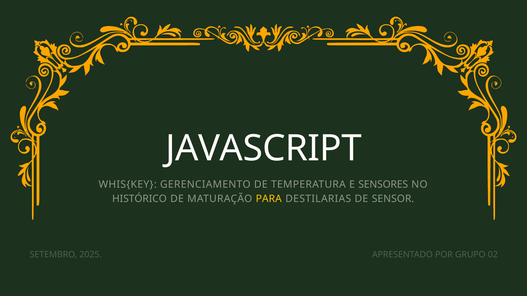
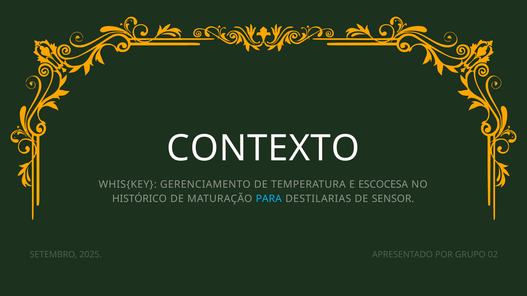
JAVASCRIPT: JAVASCRIPT -> CONTEXTO (263, 149)
SENSORES: SENSORES -> ESCOCESA (383, 185)
PARA colour: yellow -> light blue (269, 199)
